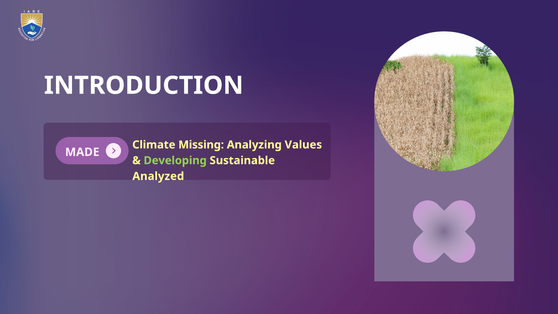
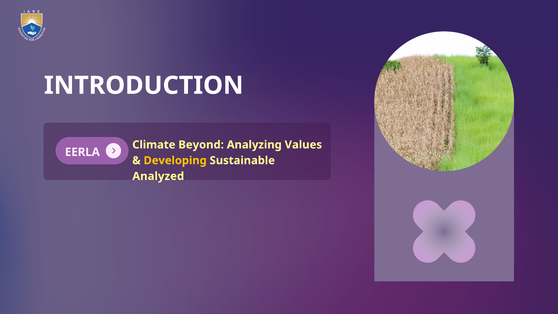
Missing: Missing -> Beyond (201, 145)
MADE: MADE -> EERLA (82, 152)
Developing colour: light green -> yellow (175, 160)
